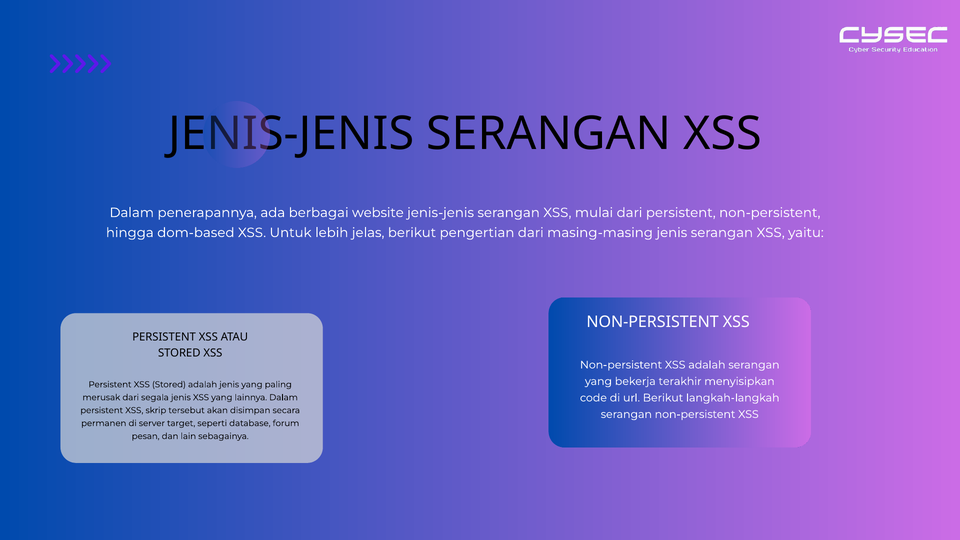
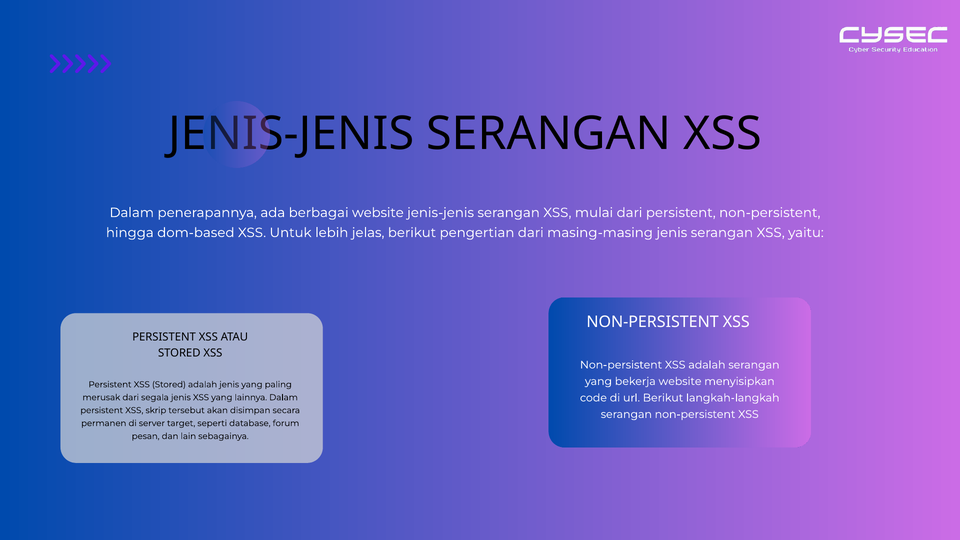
bekerja terakhir: terakhir -> website (680, 381)
